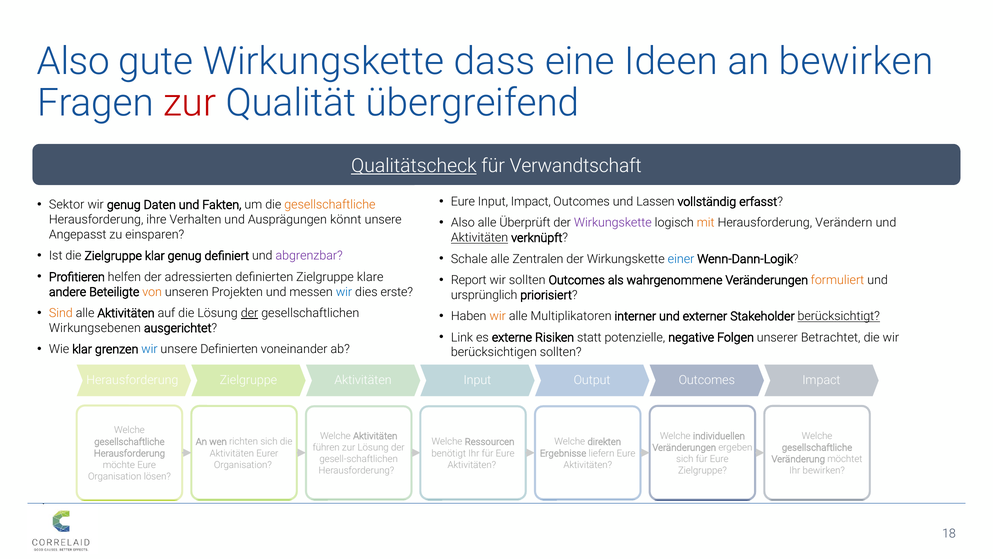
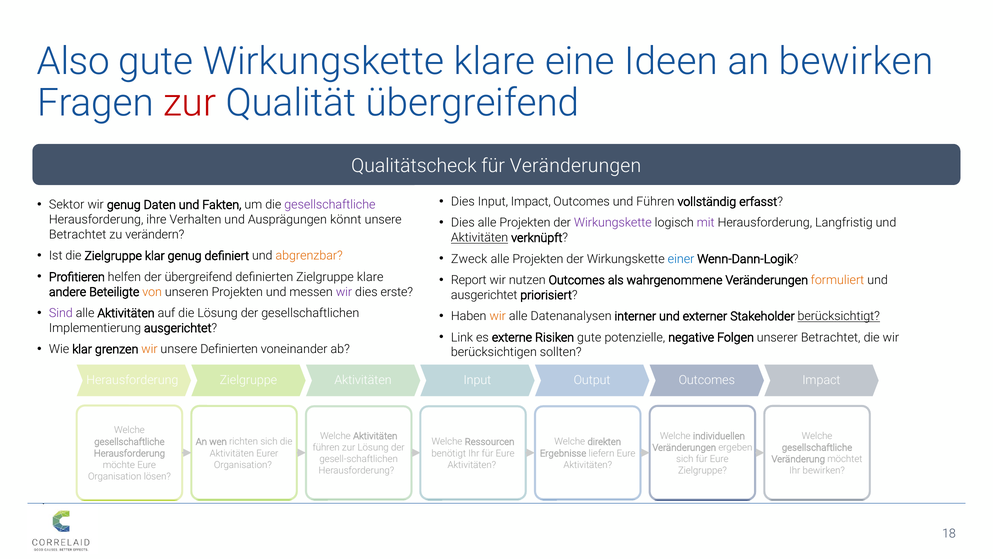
Wirkungskette dass: dass -> klare (494, 61)
Qualitätscheck underline: present -> none (414, 166)
für Verwandtschaft: Verwandtschaft -> Veränderungen (575, 166)
Eure: Eure -> Dies (463, 202)
und Lassen: Lassen -> Führen (655, 202)
gesellschaftliche colour: orange -> purple (330, 205)
Also: Also -> Dies (463, 223)
Überprüft: Überprüft -> Projekten (525, 223)
mit colour: orange -> purple (706, 223)
Verändern: Verändern -> Langfristig (844, 223)
Angepasst: Angepasst -> Betrachtet (78, 235)
einsparen: einsparen -> verändern (155, 235)
abgrenzbar colour: purple -> orange (309, 256)
Schale: Schale -> Zweck (469, 259)
Zentralen: Zentralen -> Projekten (538, 259)
der adressierten: adressierten -> übergreifend (199, 277)
wir sollten: sollten -> nutzen (527, 280)
wir colour: blue -> purple (344, 292)
ursprünglich: ursprünglich -> ausgerichtet (484, 295)
Sind colour: orange -> purple (61, 313)
der underline: present -> none (250, 313)
Multiplikatoren: Multiplikatoren -> Datenanalysen (571, 316)
Wirkungsebenen: Wirkungsebenen -> Implementierung (95, 328)
Risiken statt: statt -> gute (589, 337)
wir colour: blue -> orange (149, 349)
